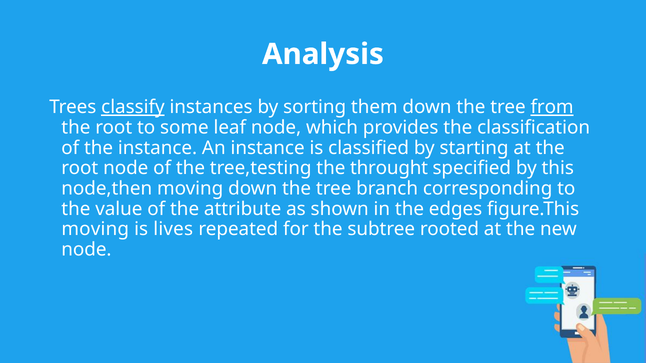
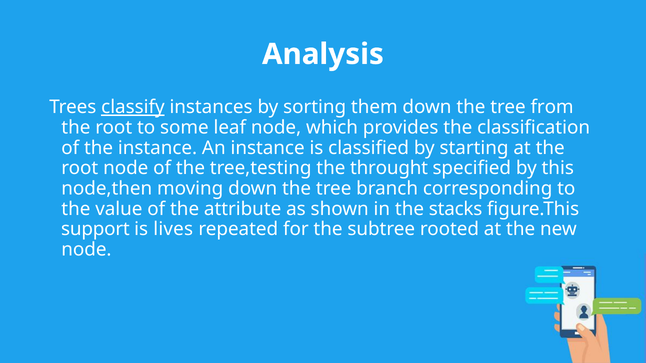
from underline: present -> none (552, 107)
edges: edges -> stacks (456, 209)
moving: moving -> support (95, 229)
